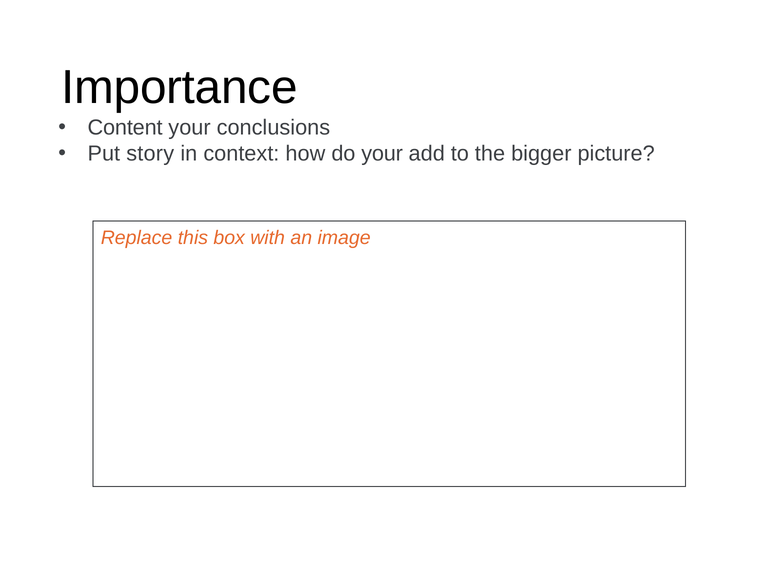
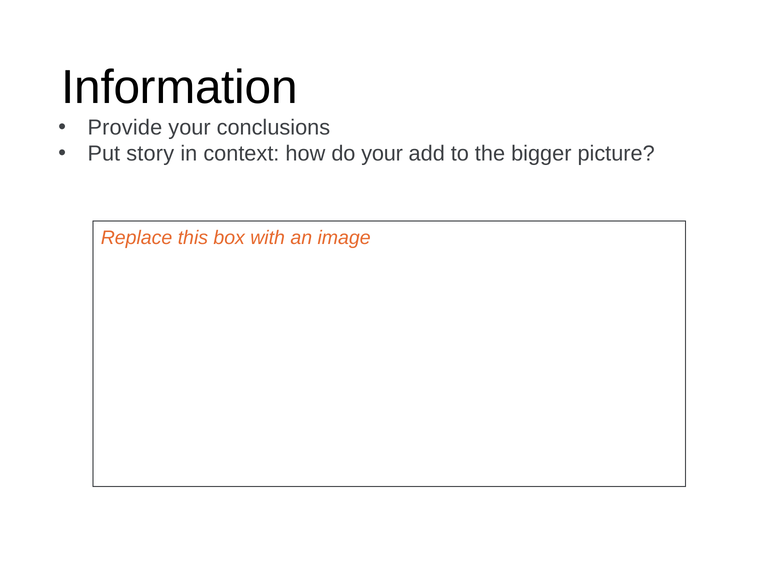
Importance: Importance -> Information (179, 87)
Content: Content -> Provide (125, 128)
